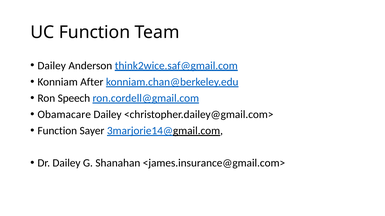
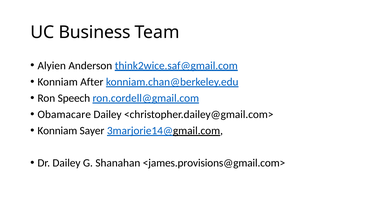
UC Function: Function -> Business (95, 32)
Dailey: Dailey -> Alyien (52, 66)
Function: Function -> Konniam (57, 131)
<james.insurance@gmail.com>: <james.insurance@gmail.com> -> <james.provisions@gmail.com> (214, 163)
